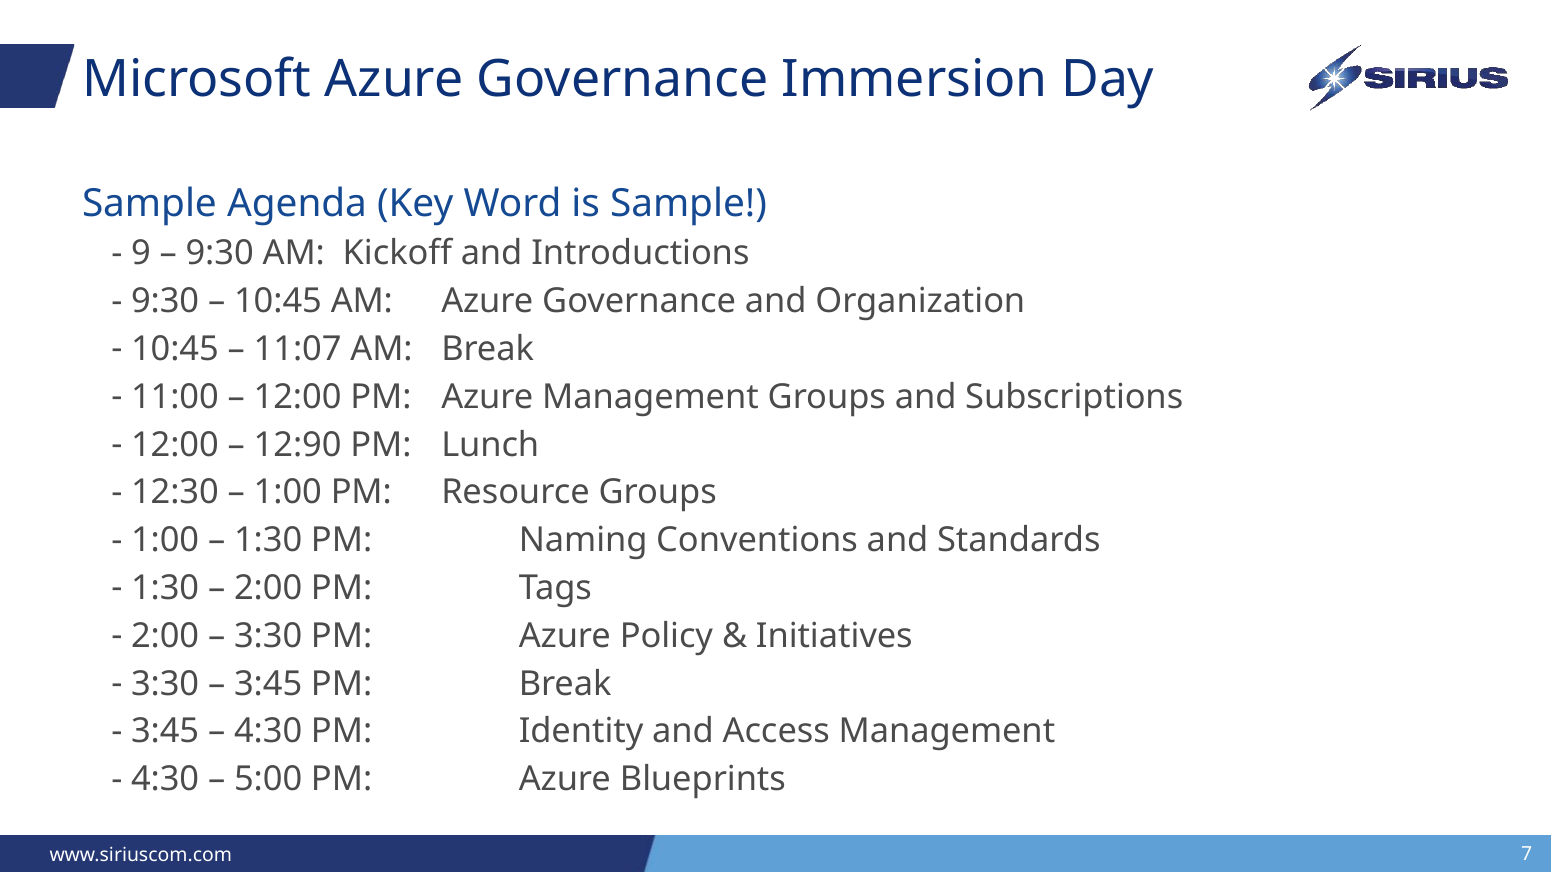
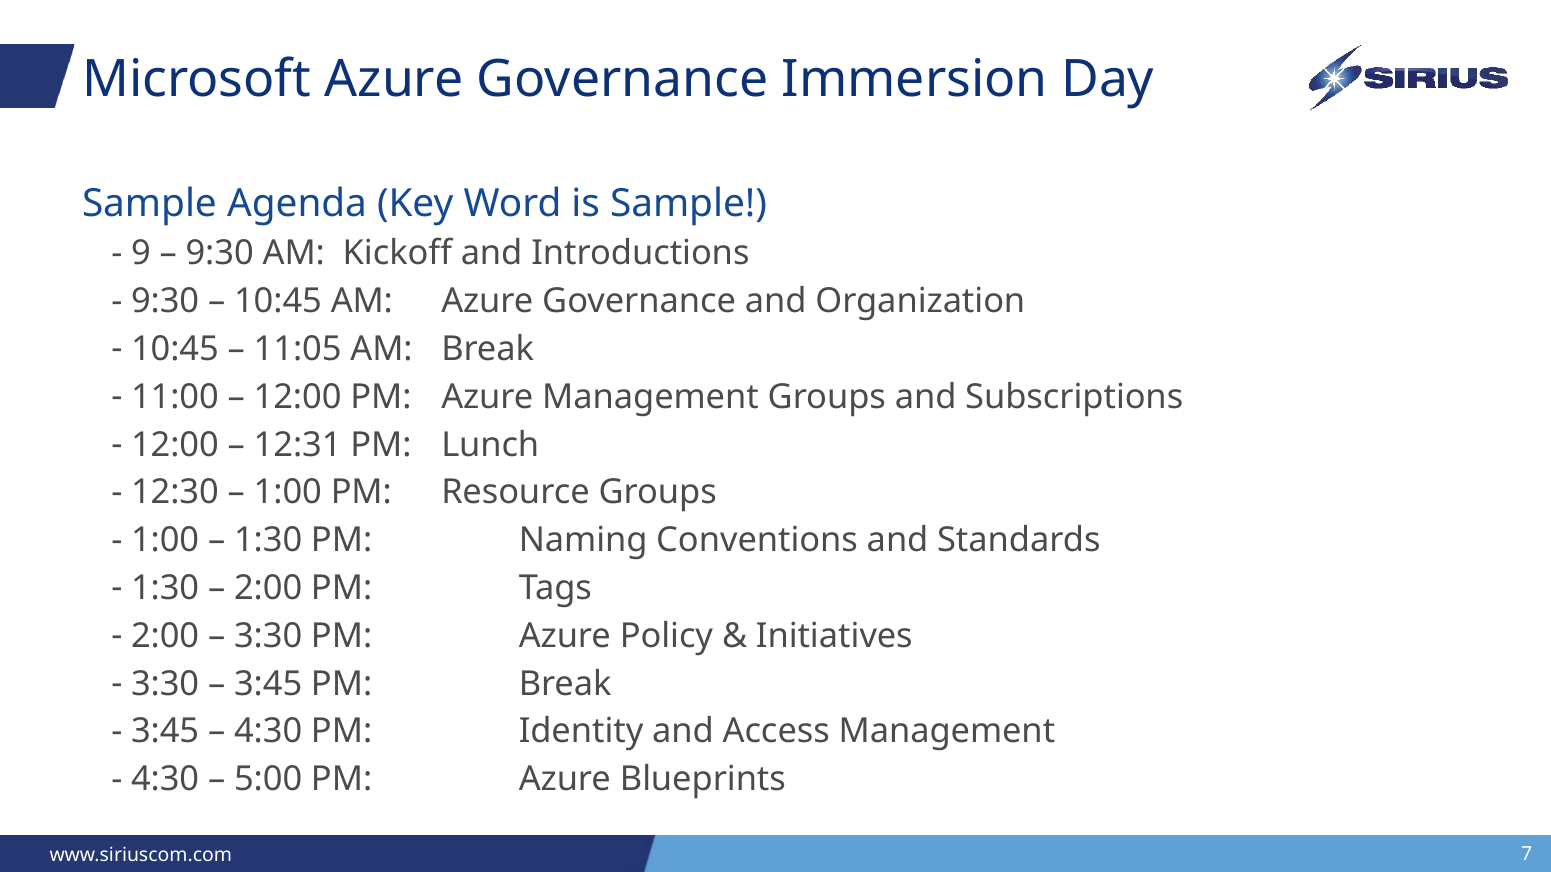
11:07: 11:07 -> 11:05 (298, 349)
12:90: 12:90 -> 12:31 (298, 445)
